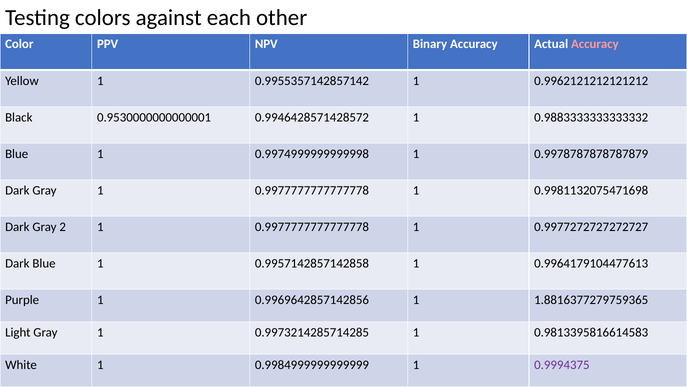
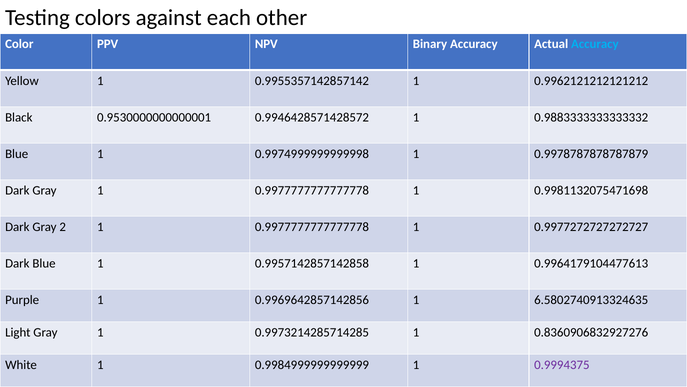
Accuracy colour: pink -> light blue (595, 44)
1.8816377279759365: 1.8816377279759365 -> 6.5802740913324635 (591, 299)
0.9813395816614583: 0.9813395816614583 -> 0.8360906832927276 (591, 332)
